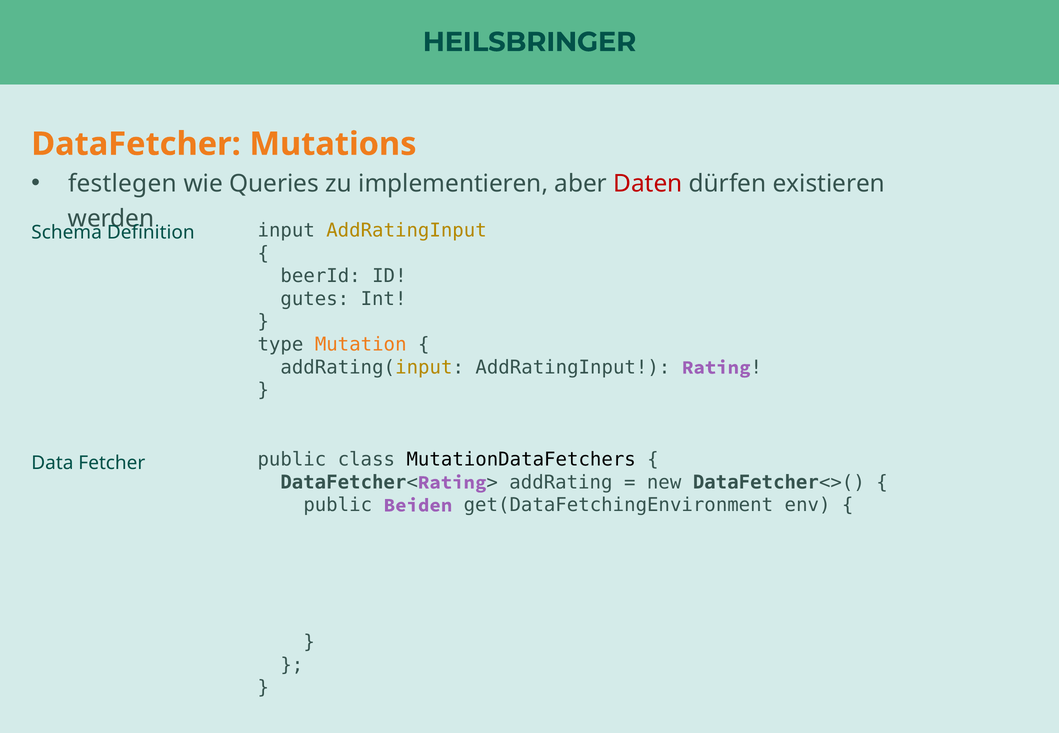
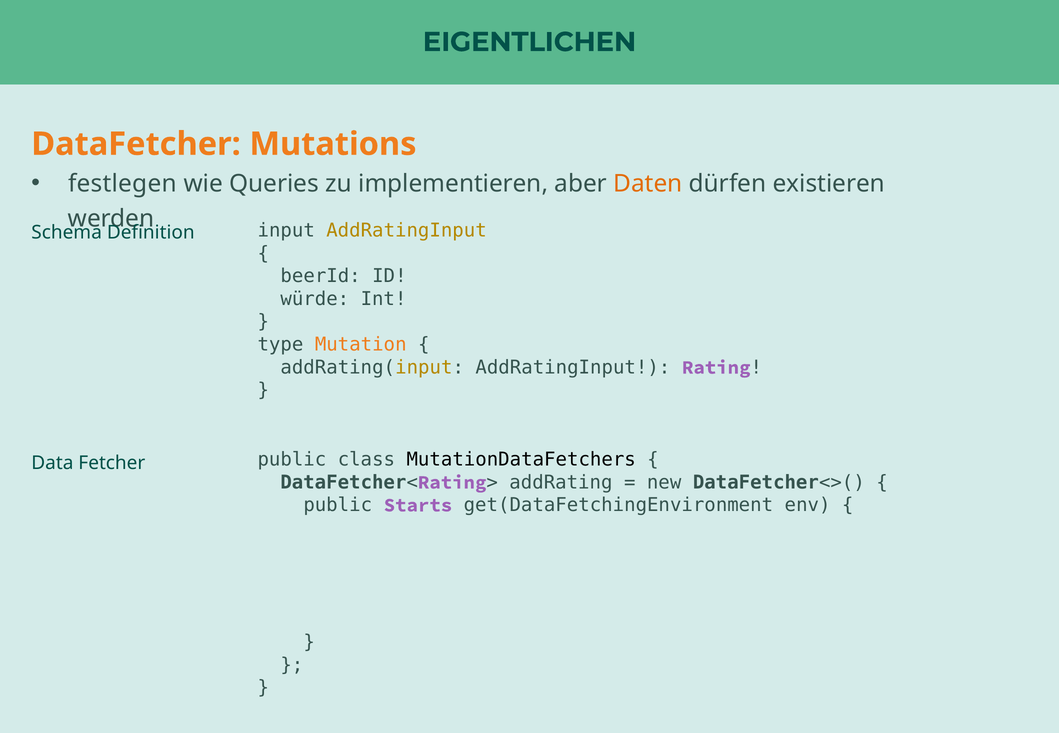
HEILSBRINGER: HEILSBRINGER -> EIGENTLICHEN (529, 42)
Daten colour: red -> orange (648, 184)
gutes: gutes -> würde (315, 299)
Beiden: Beiden -> Starts (418, 505)
